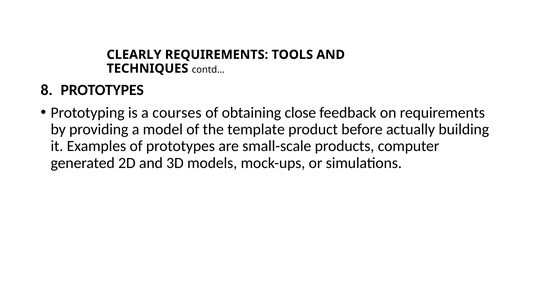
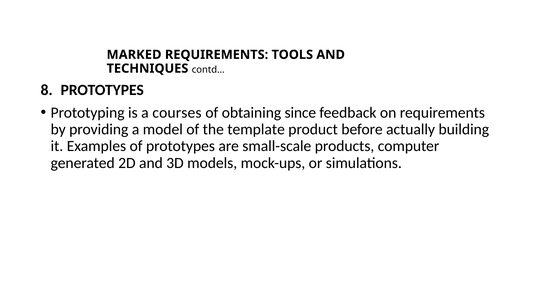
CLEARLY: CLEARLY -> MARKED (134, 55)
close: close -> since (300, 112)
